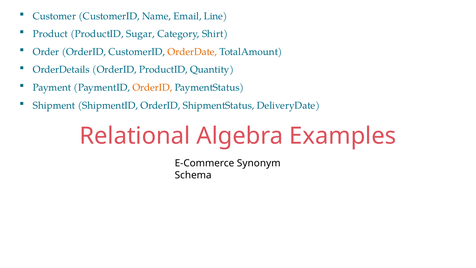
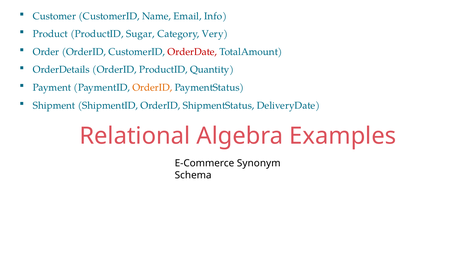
Line: Line -> Info (216, 16)
Shirt: Shirt -> Very (215, 34)
OrderDate colour: orange -> red (192, 52)
